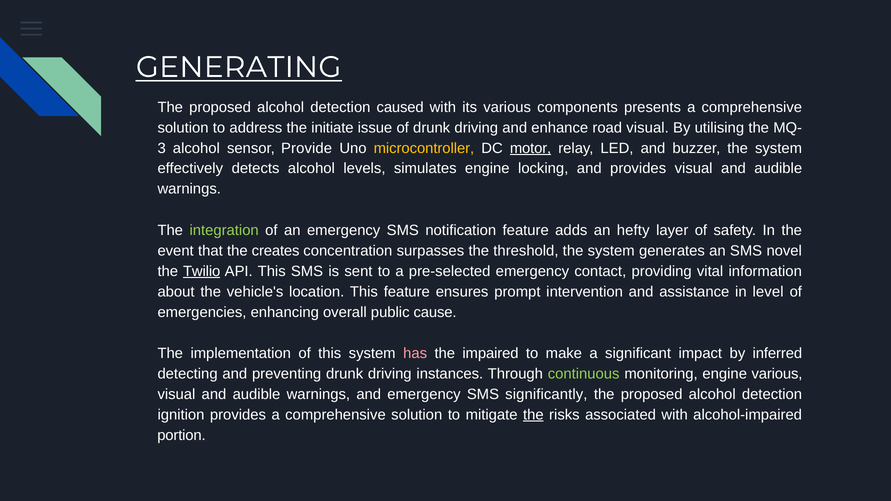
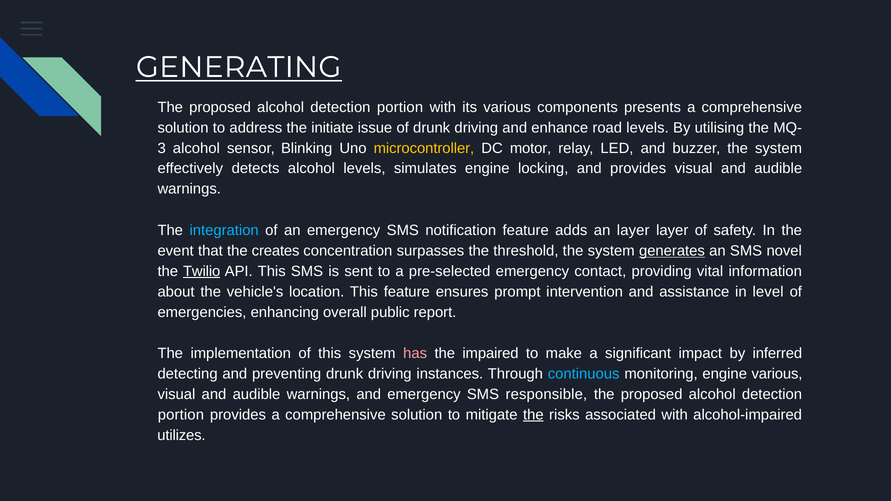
caused: caused -> portion (400, 107)
road visual: visual -> levels (648, 128)
Provide: Provide -> Blinking (307, 148)
motor underline: present -> none (531, 148)
integration colour: light green -> light blue (224, 230)
an hefty: hefty -> layer (633, 230)
generates underline: none -> present (672, 251)
cause: cause -> report (435, 312)
continuous colour: light green -> light blue (584, 374)
significantly: significantly -> responsible (546, 394)
ignition: ignition -> portion (181, 415)
portion: portion -> utilizes (181, 435)
